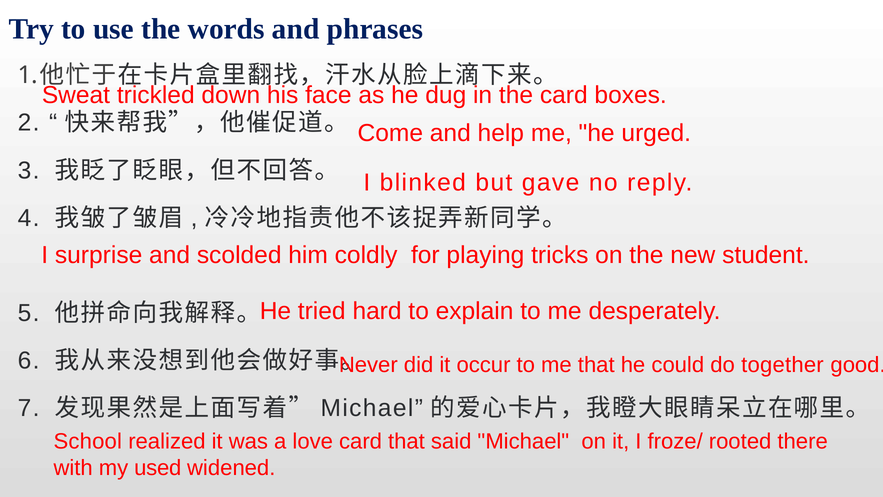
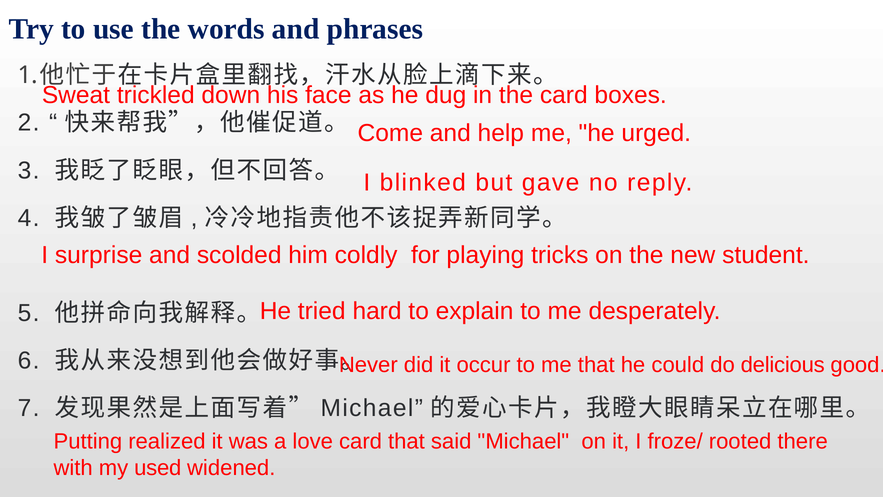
together: together -> delicious (783, 365)
School: School -> Putting (88, 441)
